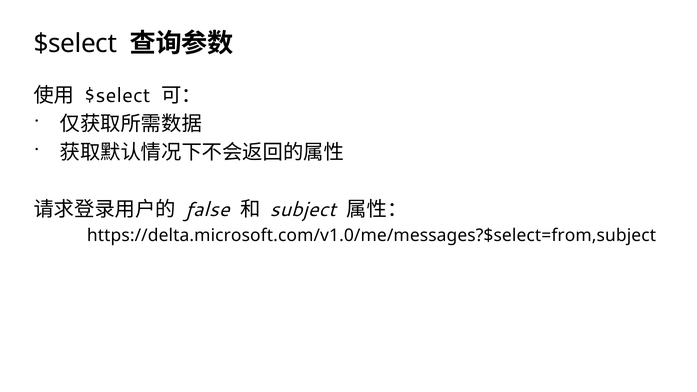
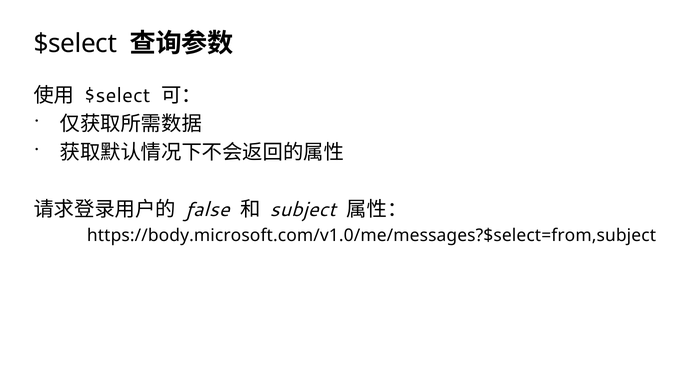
https://delta.microsoft.com/v1.0/me/messages?$select=from,subject: https://delta.microsoft.com/v1.0/me/messages?$select=from,subject -> https://body.microsoft.com/v1.0/me/messages?$select=from,subject (372, 236)
